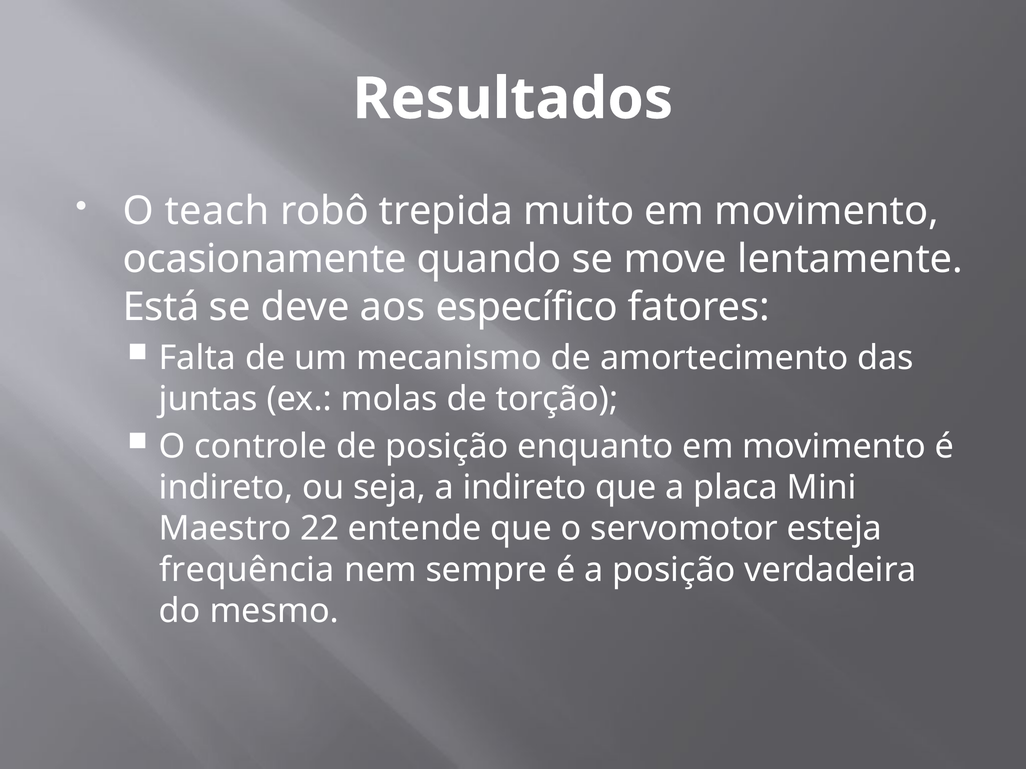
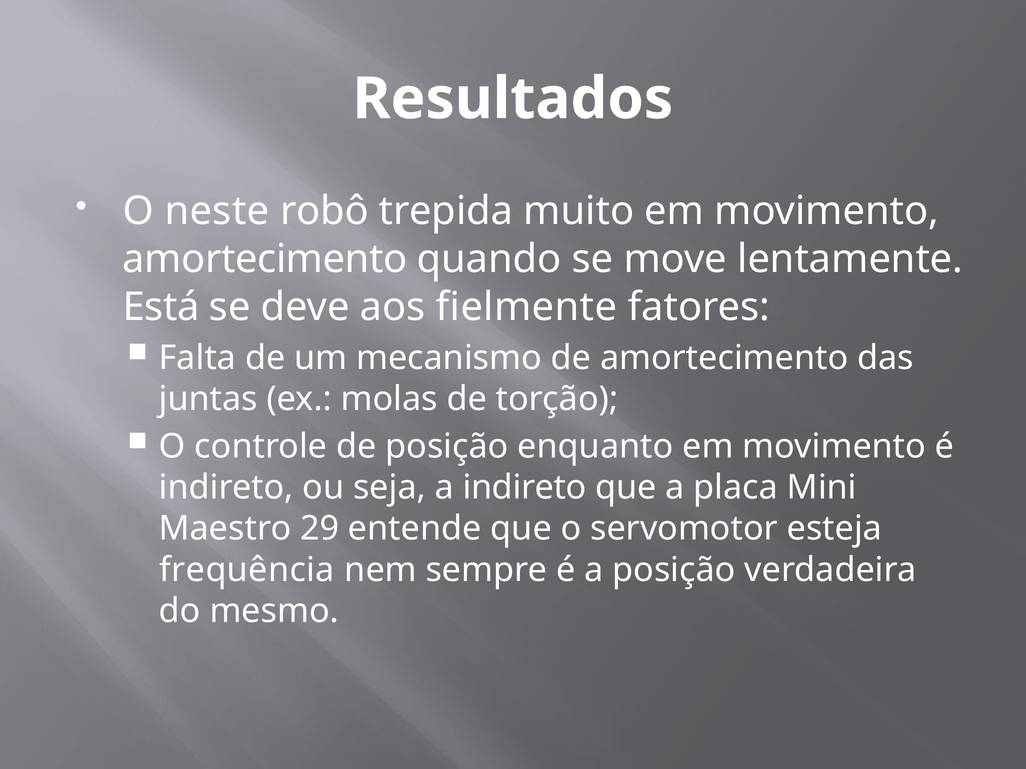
teach: teach -> neste (217, 211)
ocasionamente: ocasionamente -> amortecimento (265, 259)
específico: específico -> fielmente (526, 307)
22: 22 -> 29 (320, 529)
